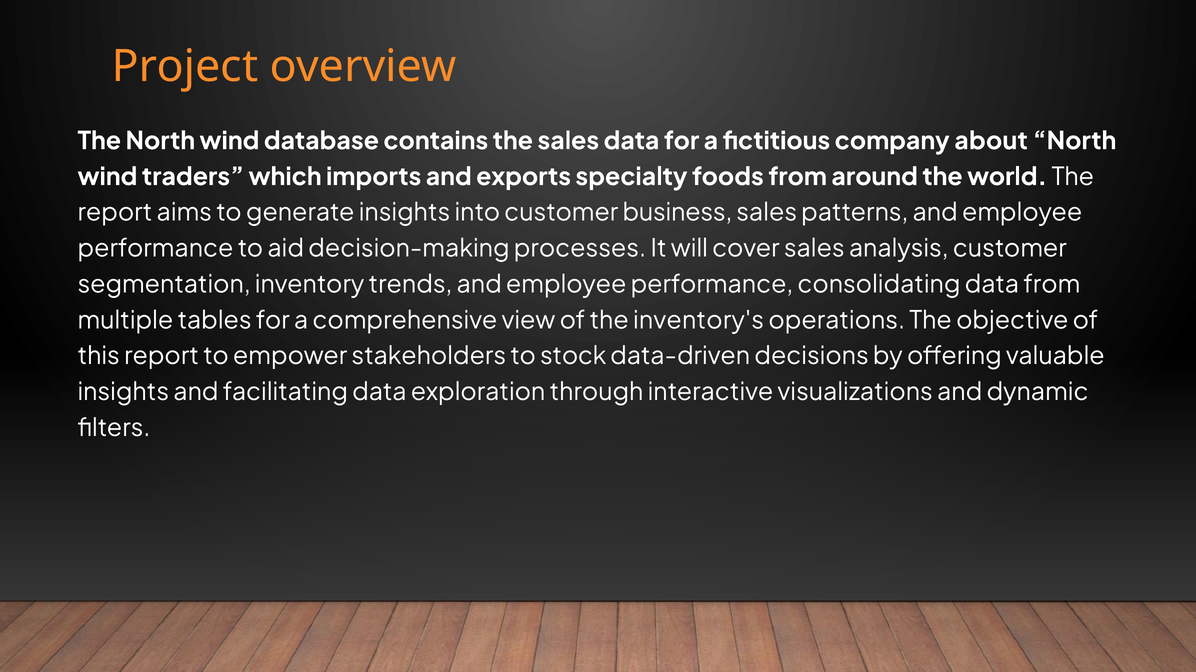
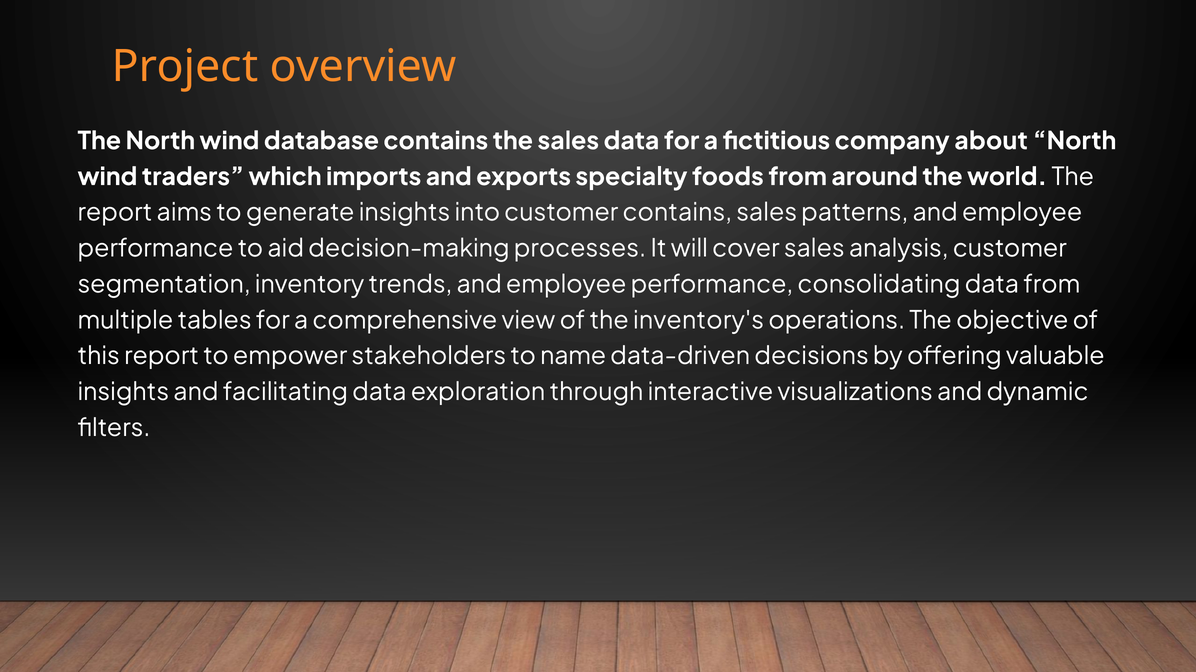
customer business: business -> contains (677, 213)
stock: stock -> name (573, 357)
